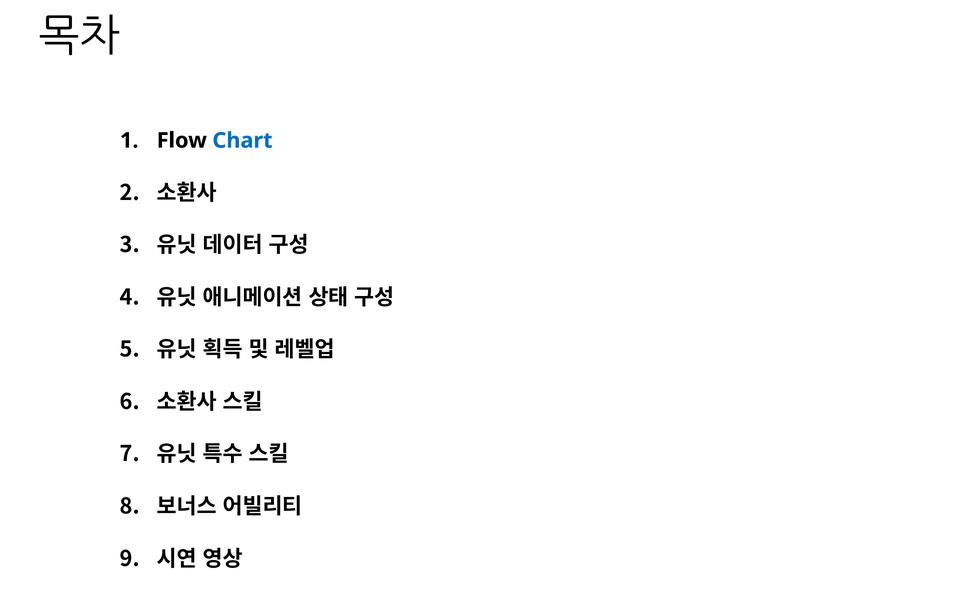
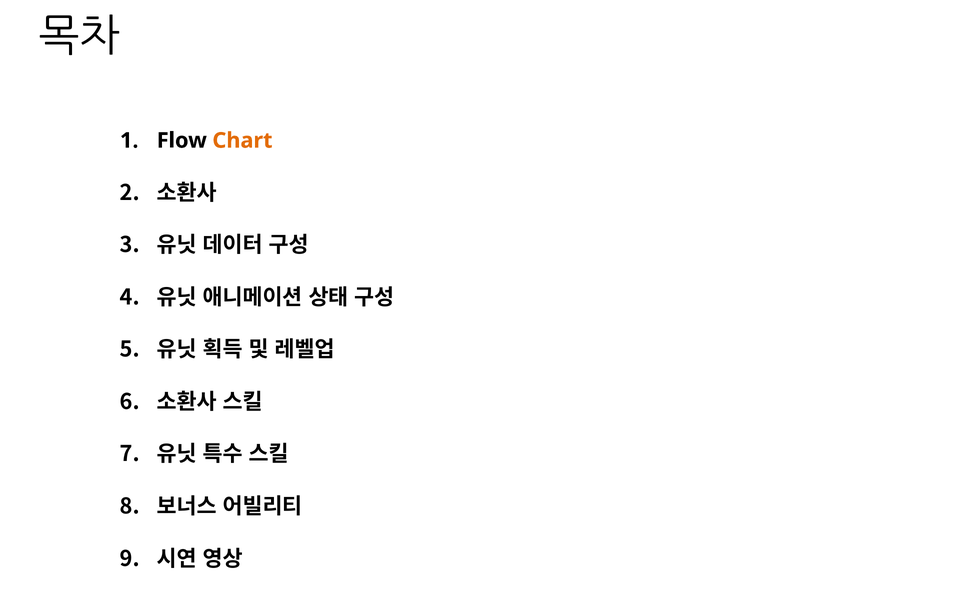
Chart colour: blue -> orange (242, 140)
